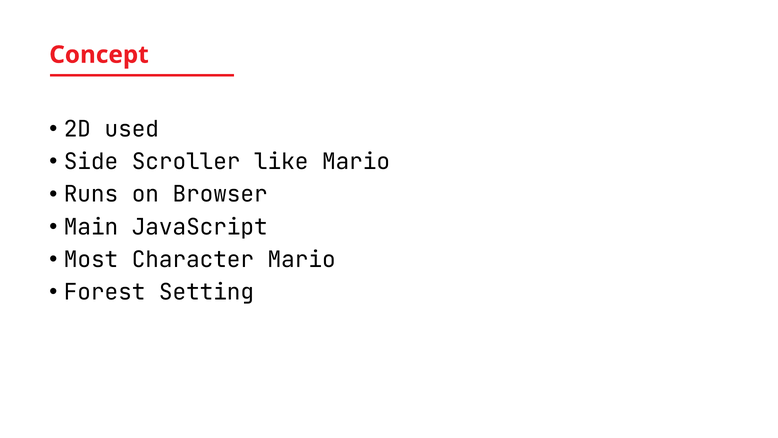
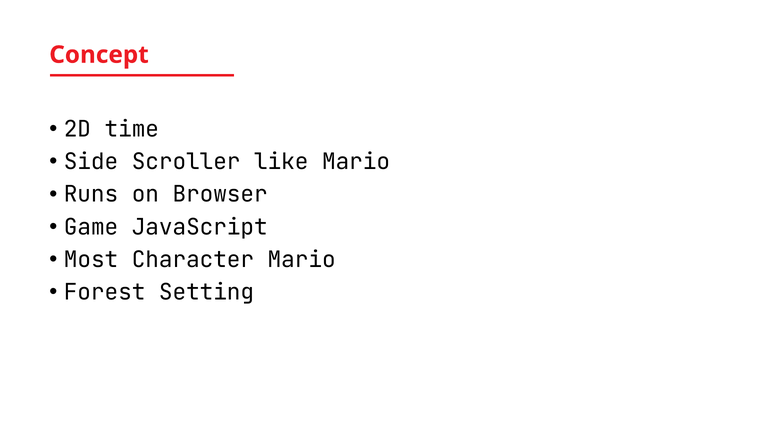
used: used -> time (132, 129)
Main: Main -> Game (91, 227)
